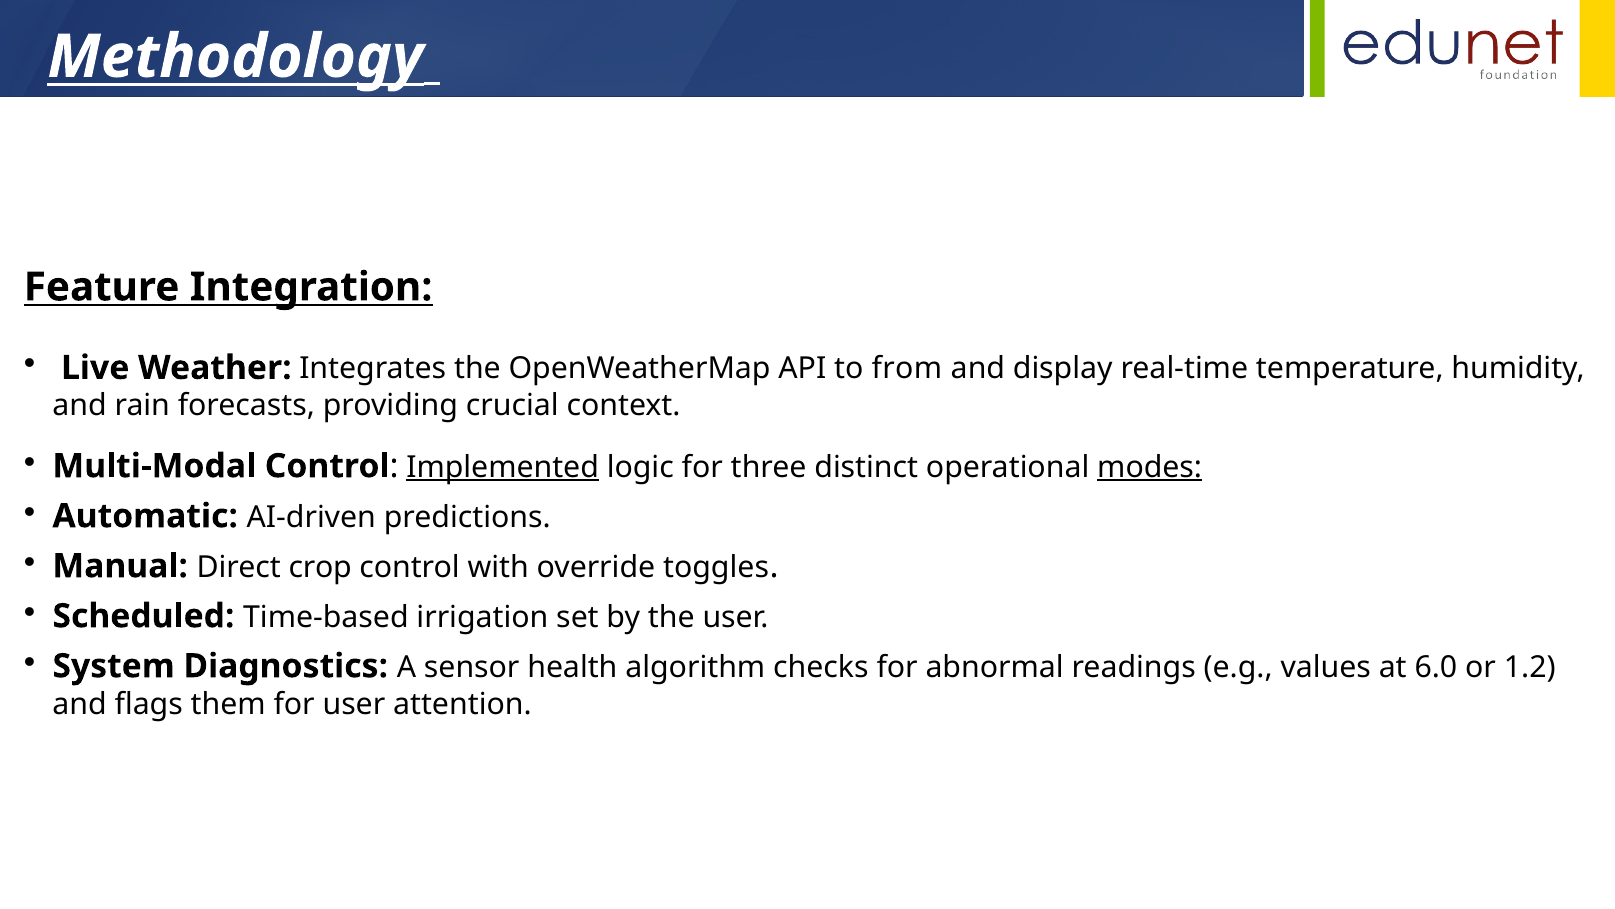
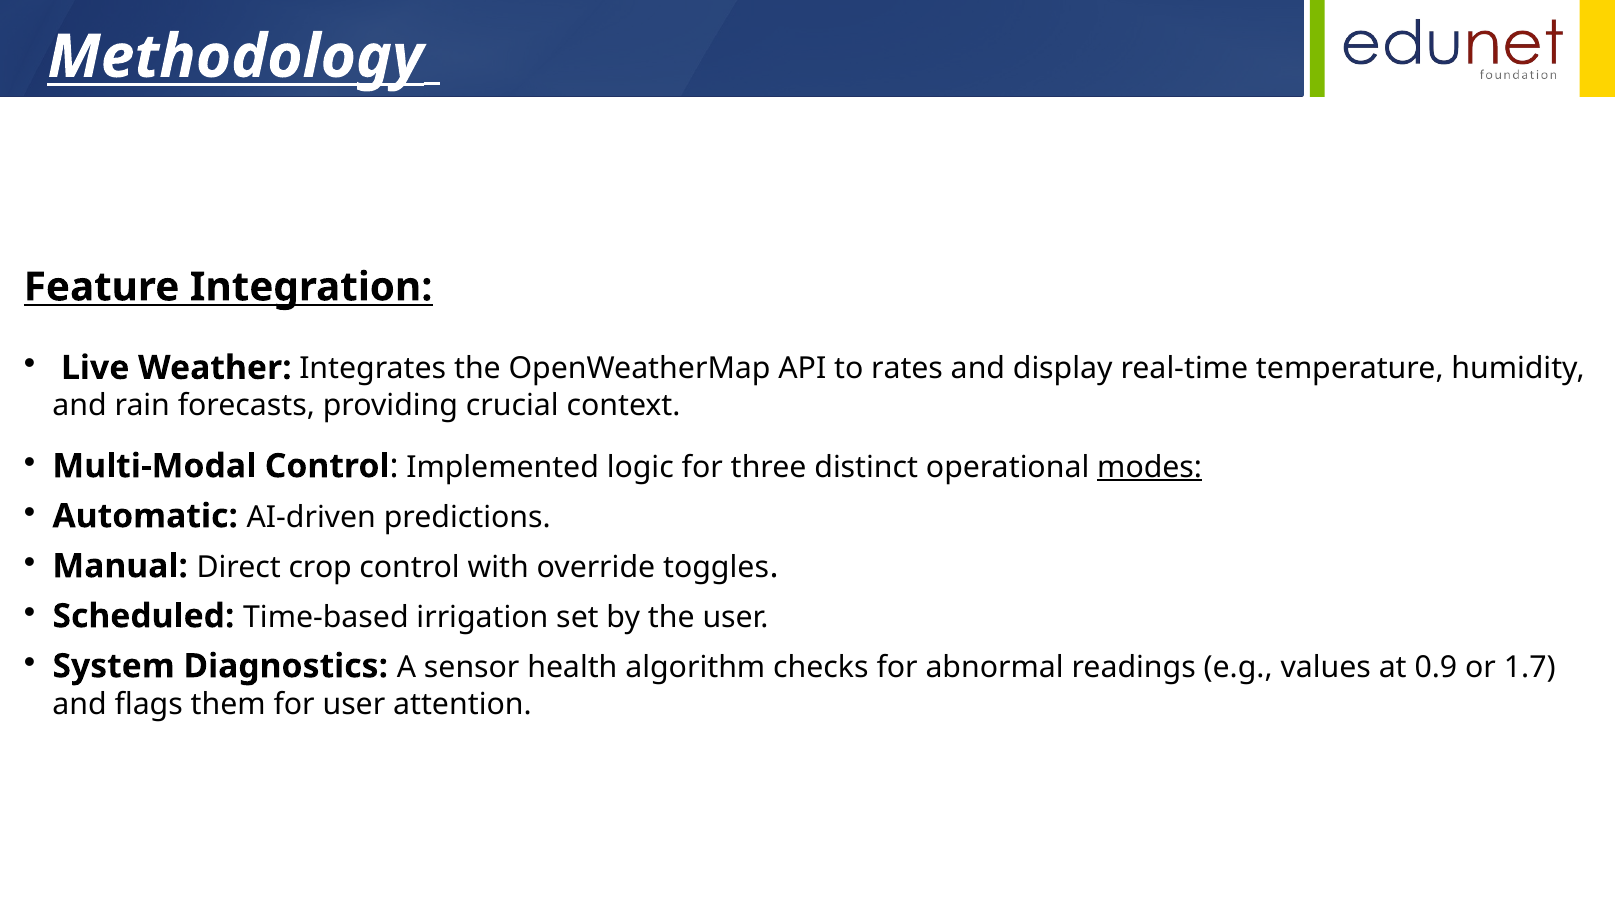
from: from -> rates (907, 369)
Implemented underline: present -> none (503, 467)
6.0: 6.0 -> 0.9 (1436, 667)
1.2: 1.2 -> 1.7 (1530, 667)
